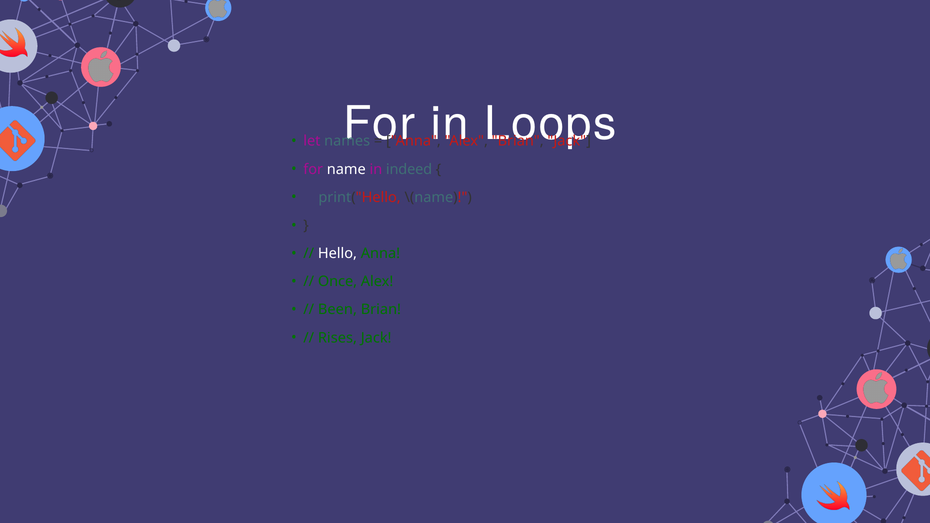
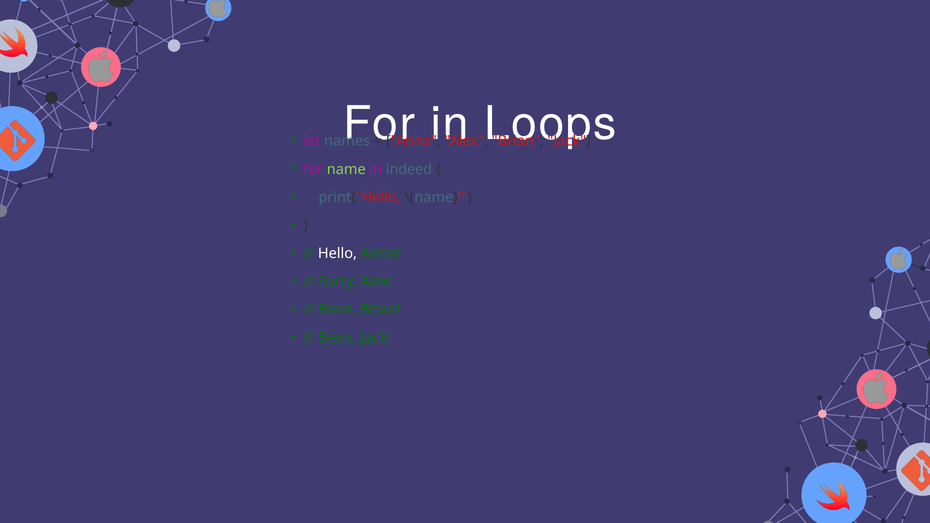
name colour: white -> light green (346, 169)
Once: Once -> Sorry (338, 282)
Rises: Rises -> Been (337, 338)
